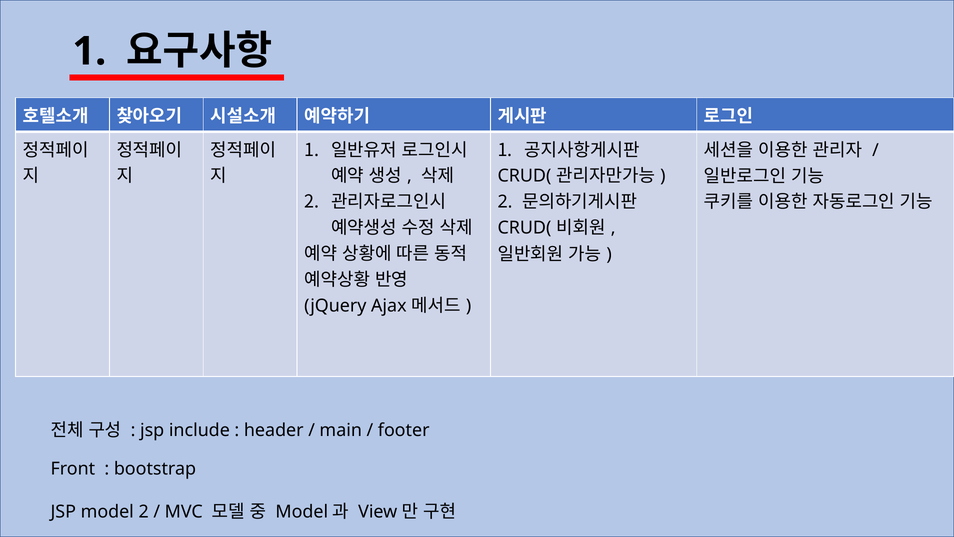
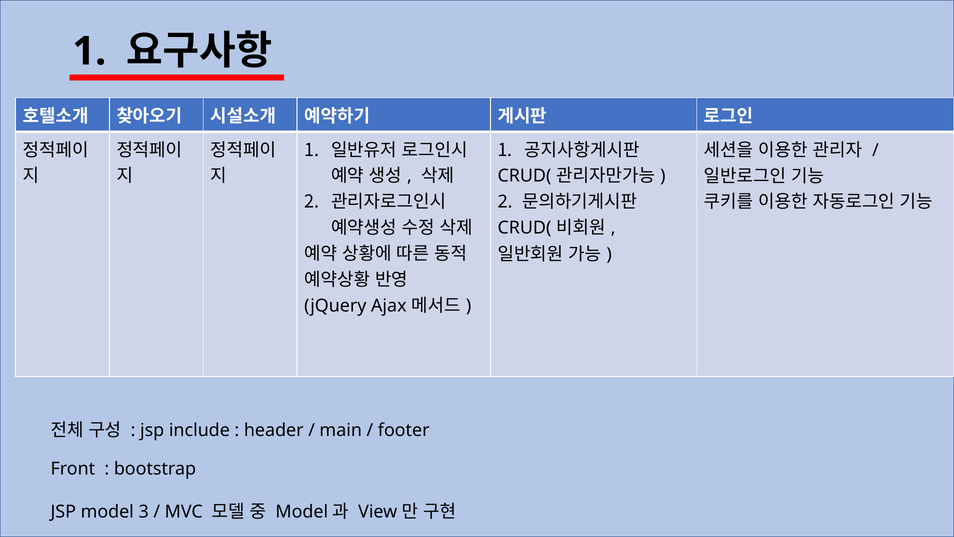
model 2: 2 -> 3 (144, 512)
